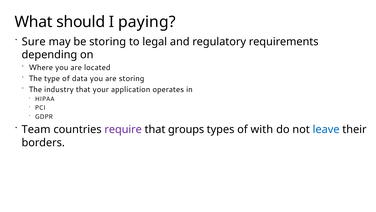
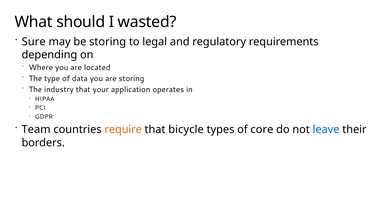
paying: paying -> wasted (147, 22)
require colour: purple -> orange (123, 129)
groups: groups -> bicycle (186, 129)
with: with -> core (262, 129)
